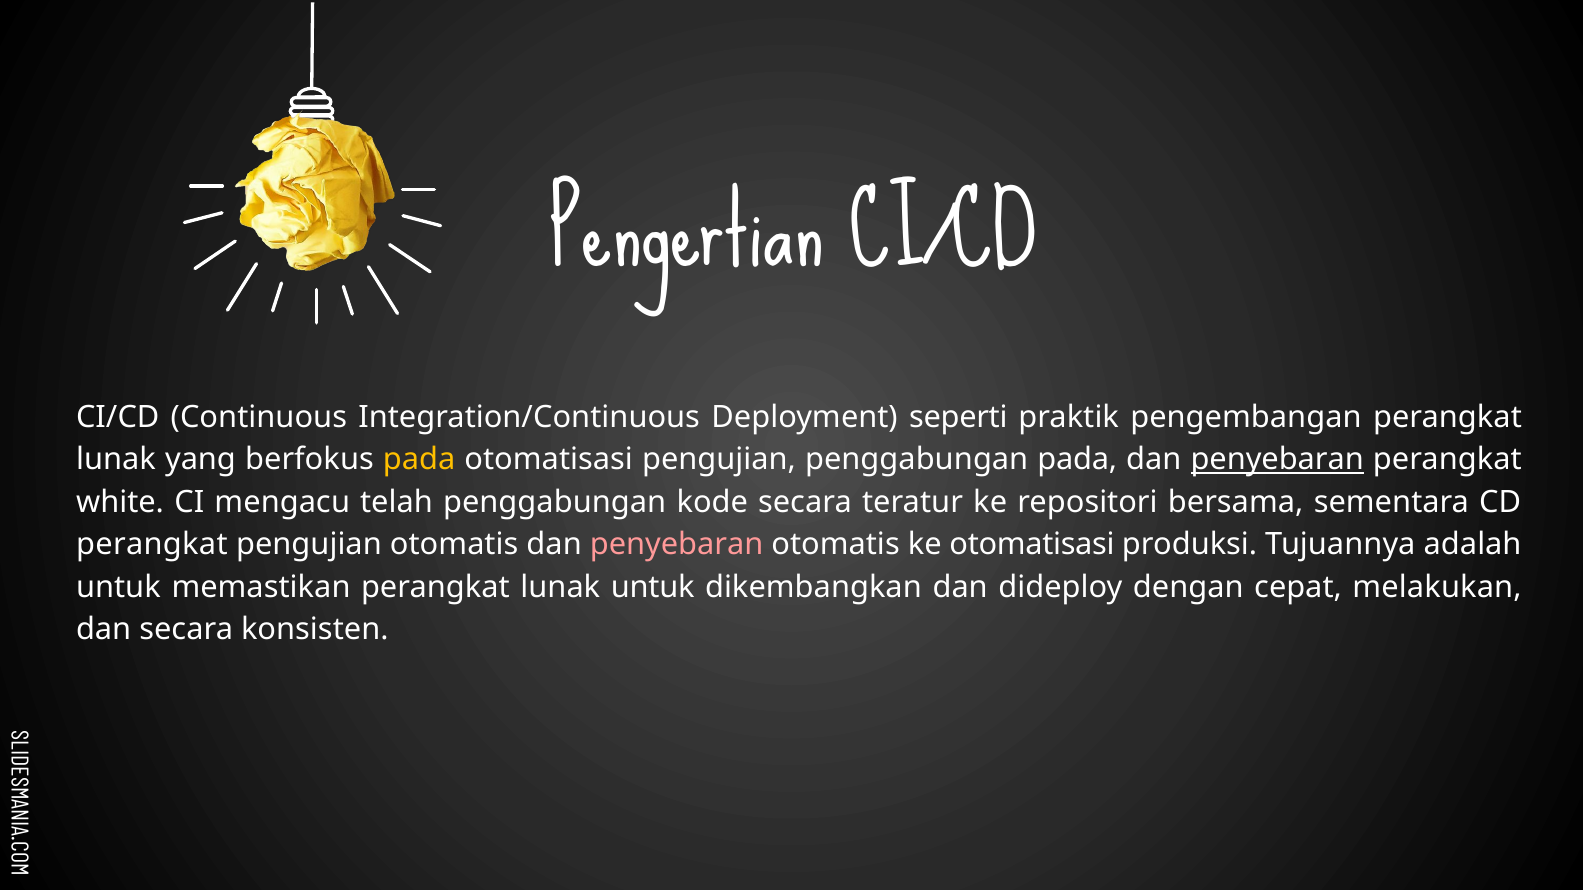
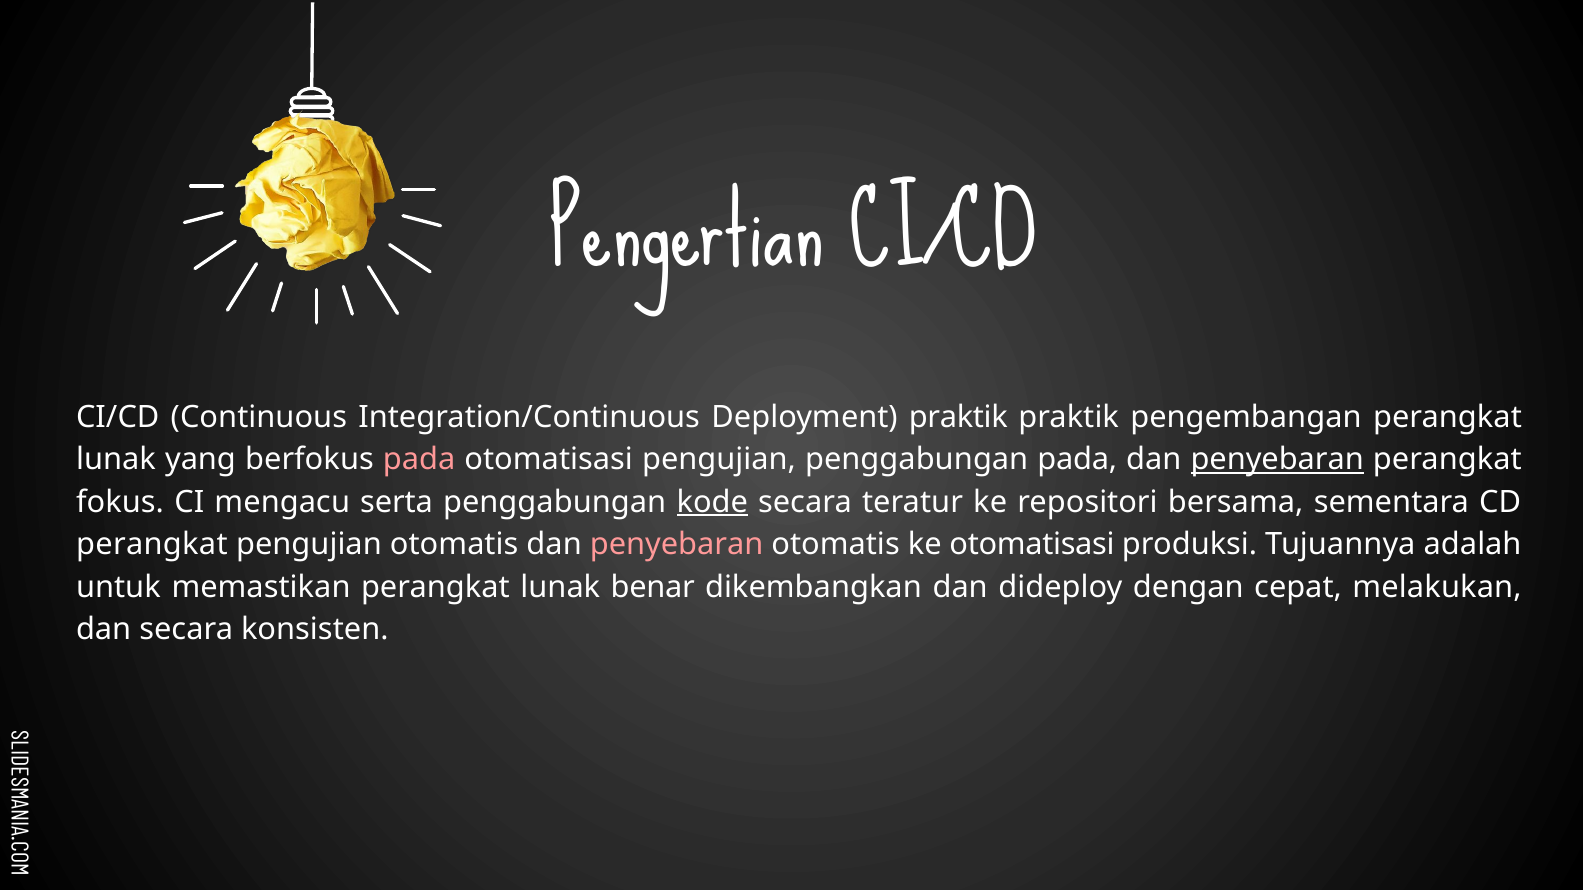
Deployment seperti: seperti -> praktik (958, 417)
pada colour: yellow -> pink (419, 460)
white: white -> fokus (120, 502)
telah: telah -> serta (397, 502)
kode underline: none -> present (712, 502)
lunak untuk: untuk -> benar (653, 587)
